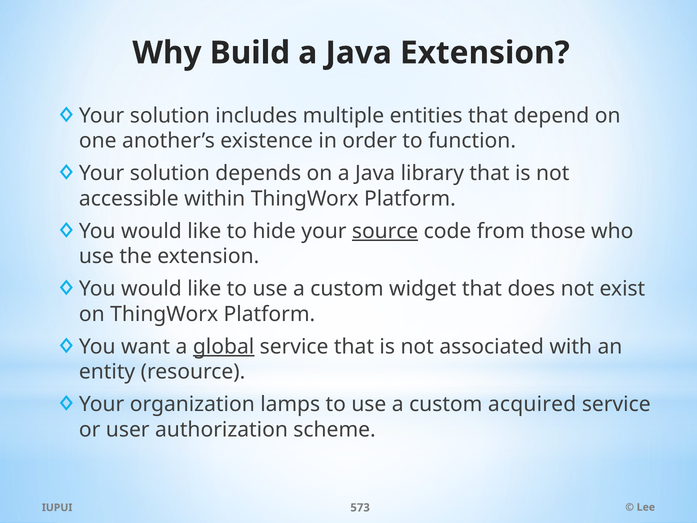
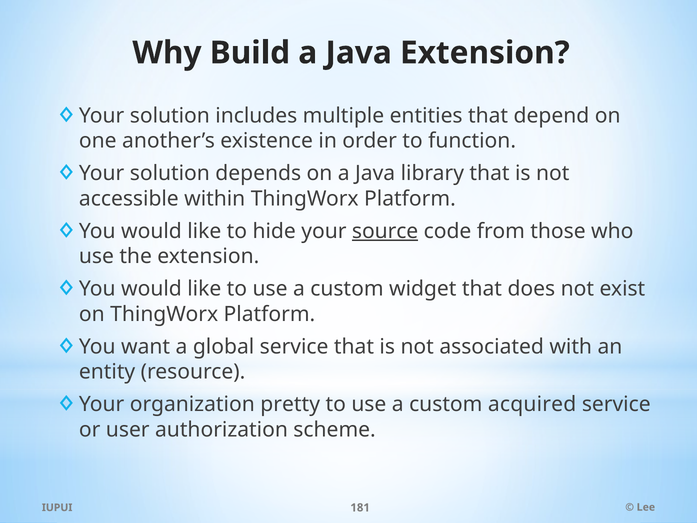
global underline: present -> none (224, 346)
lamps: lamps -> pretty (290, 404)
573: 573 -> 181 (360, 507)
